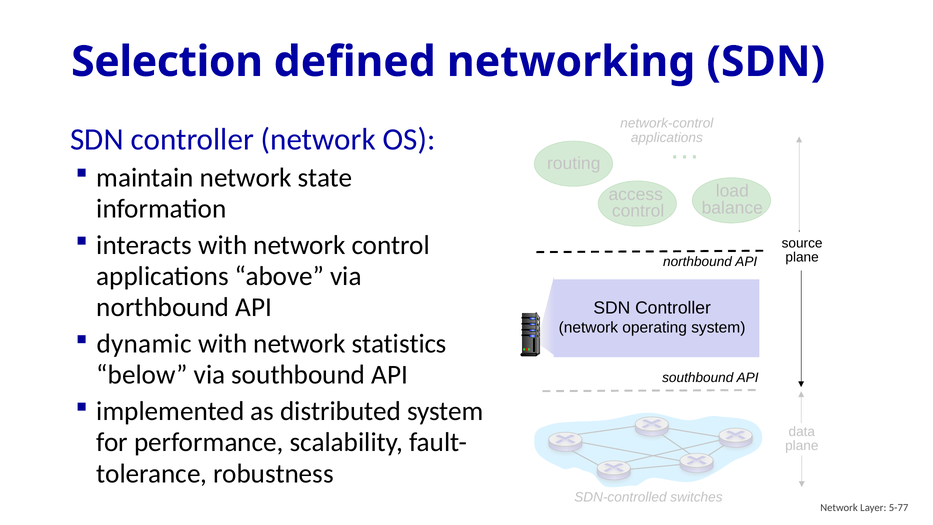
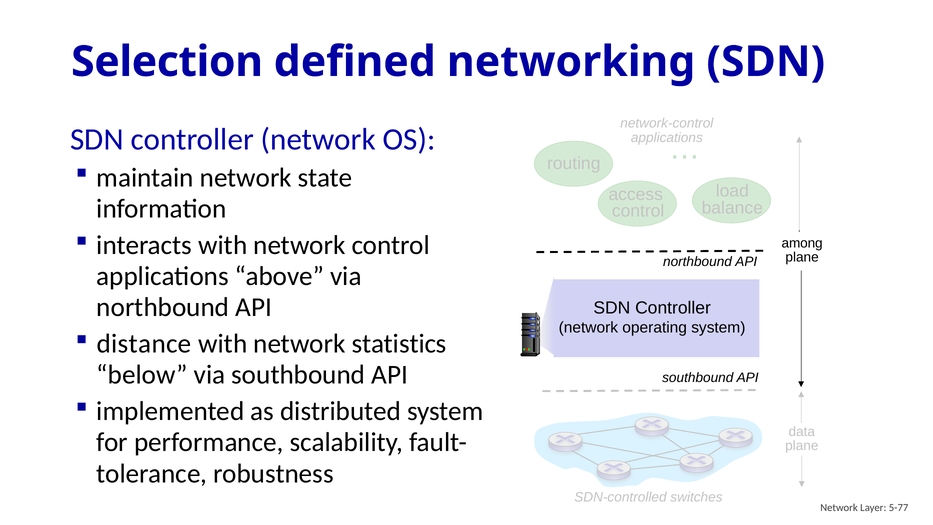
source: source -> among (802, 243)
dynamic: dynamic -> distance (144, 344)
